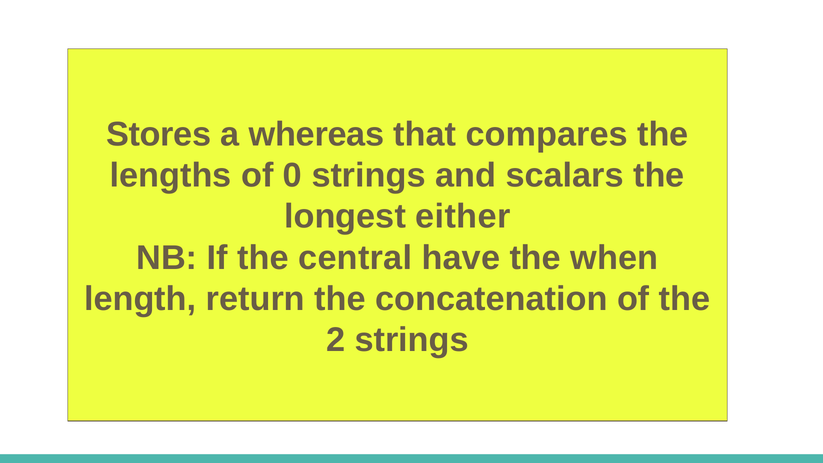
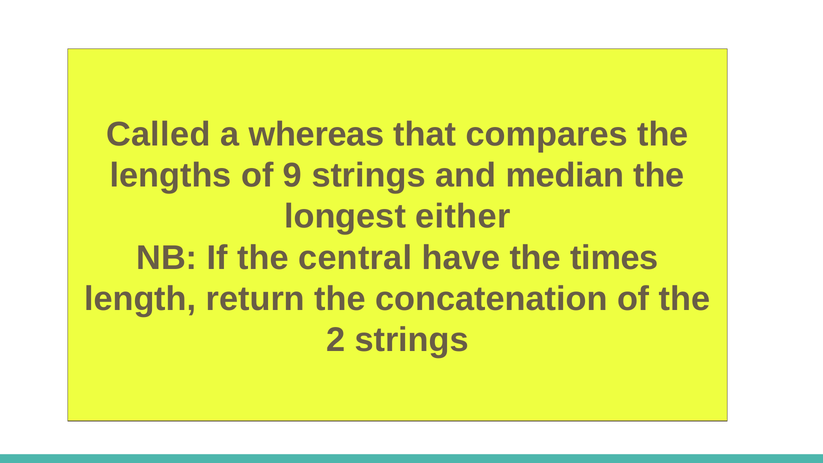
Stores: Stores -> Called (158, 134)
0: 0 -> 9 (292, 175)
scalars: scalars -> median (565, 175)
when: when -> times (614, 258)
